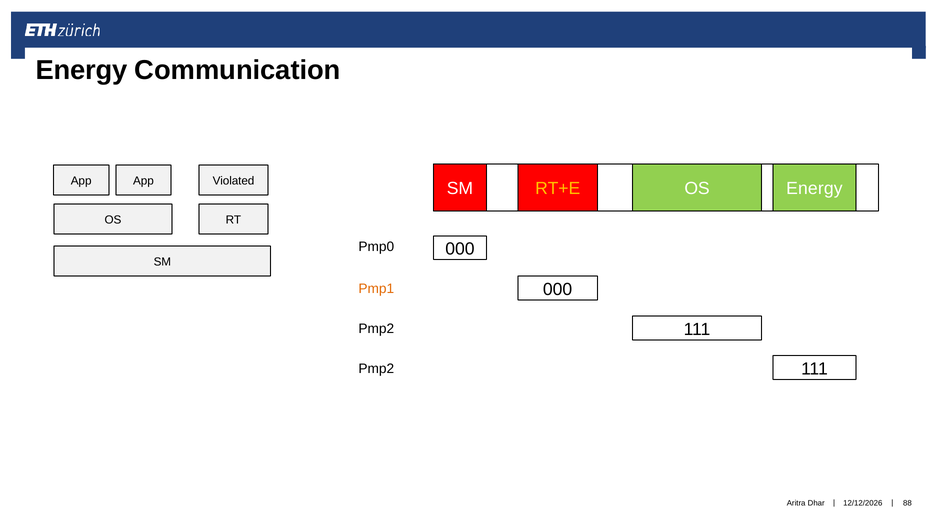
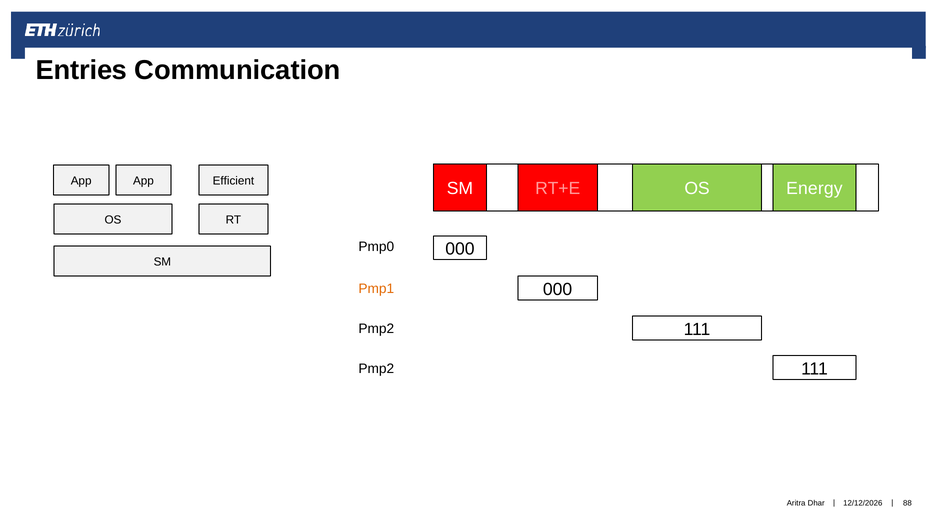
Energy: Energy -> Entries (82, 70)
Violated: Violated -> Efficient (233, 181)
RT+E colour: yellow -> pink (558, 189)
